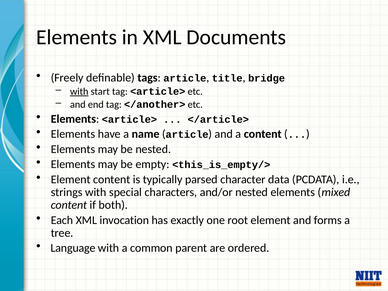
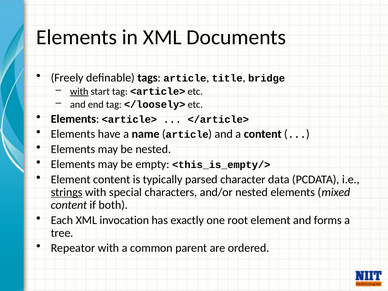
</another>: </another> -> </loosely> (155, 104)
strings underline: none -> present (67, 192)
Language: Language -> Repeator (73, 248)
